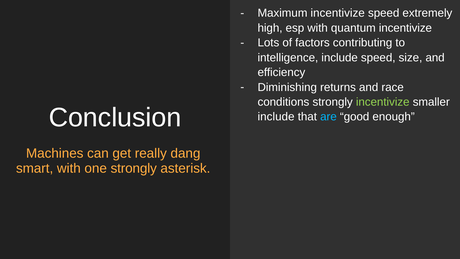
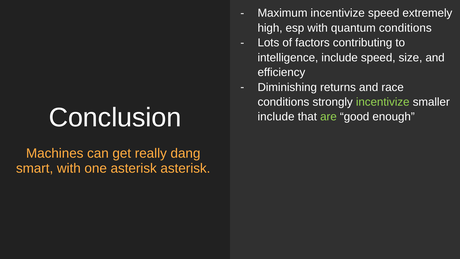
quantum incentivize: incentivize -> conditions (405, 28)
are colour: light blue -> light green (328, 117)
one strongly: strongly -> asterisk (134, 168)
